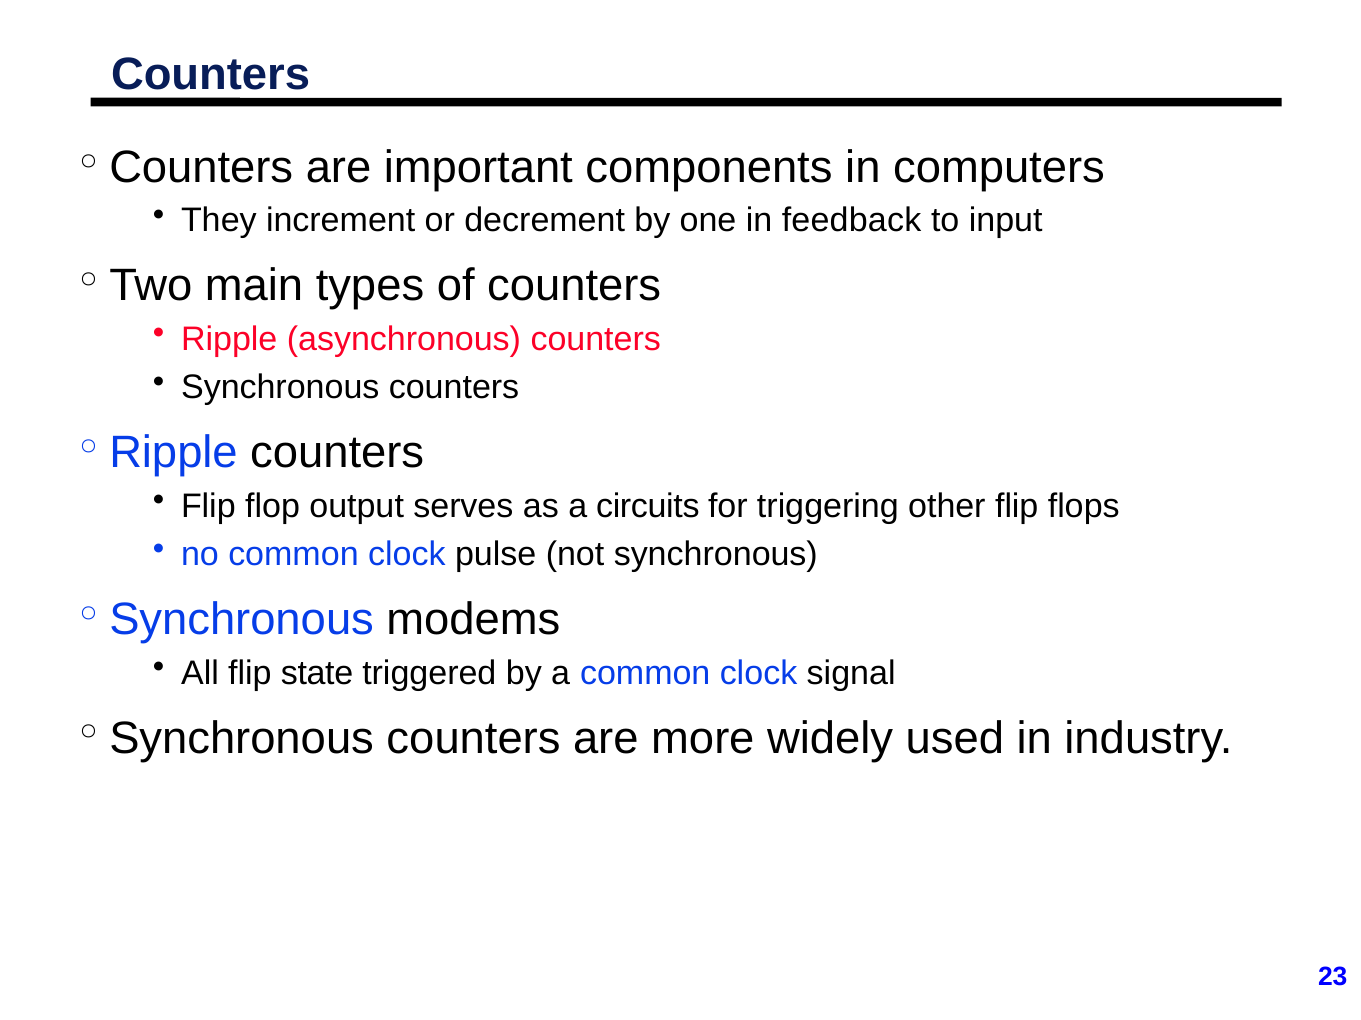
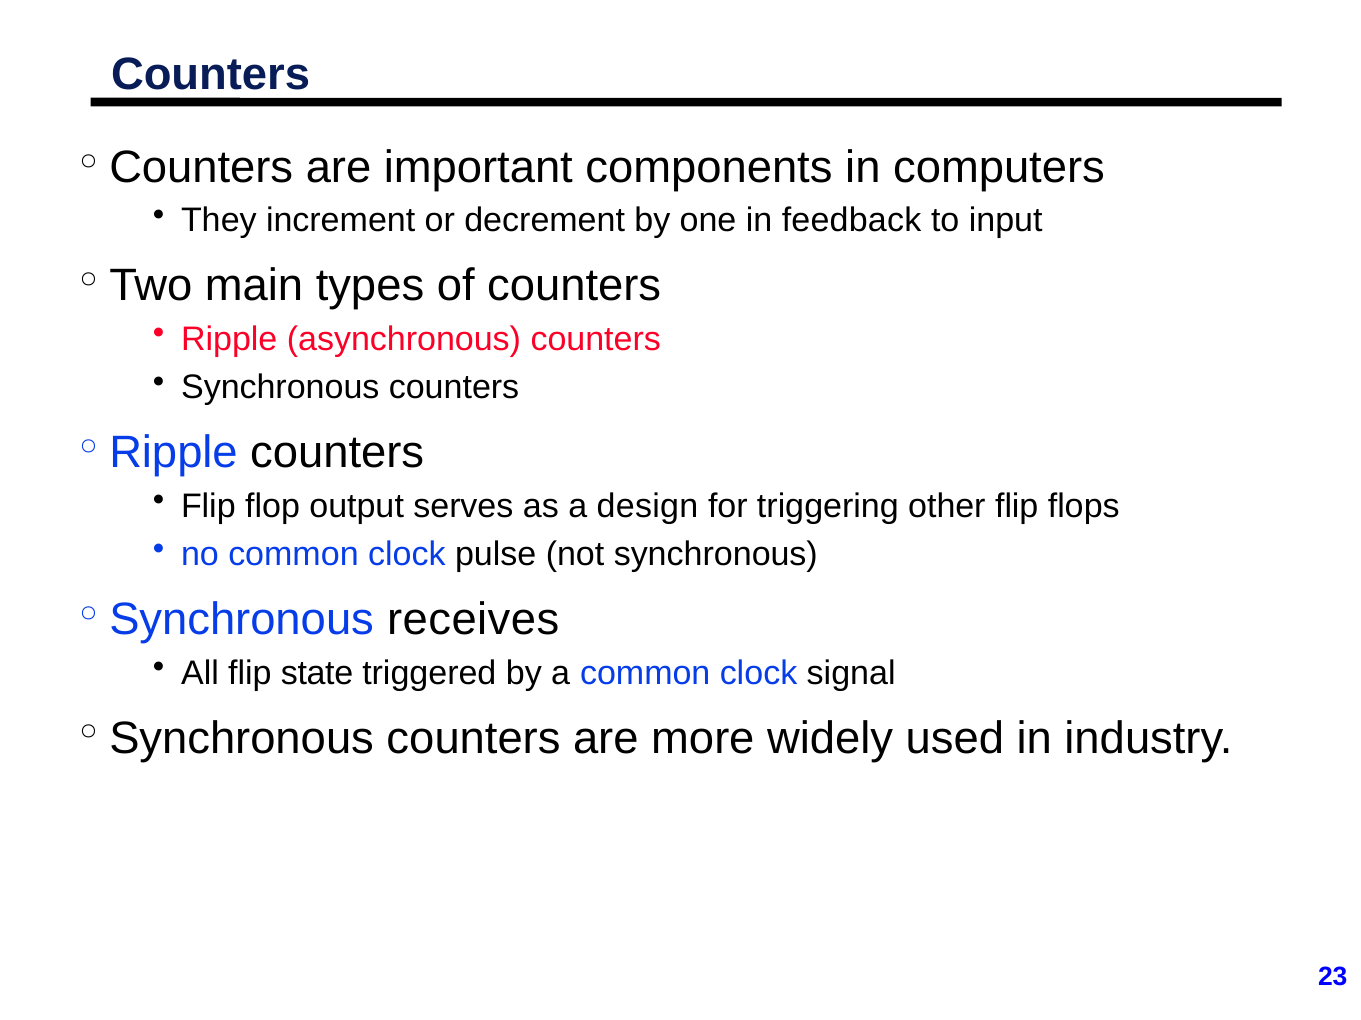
circuits: circuits -> design (647, 506)
modems: modems -> receives (473, 620)
